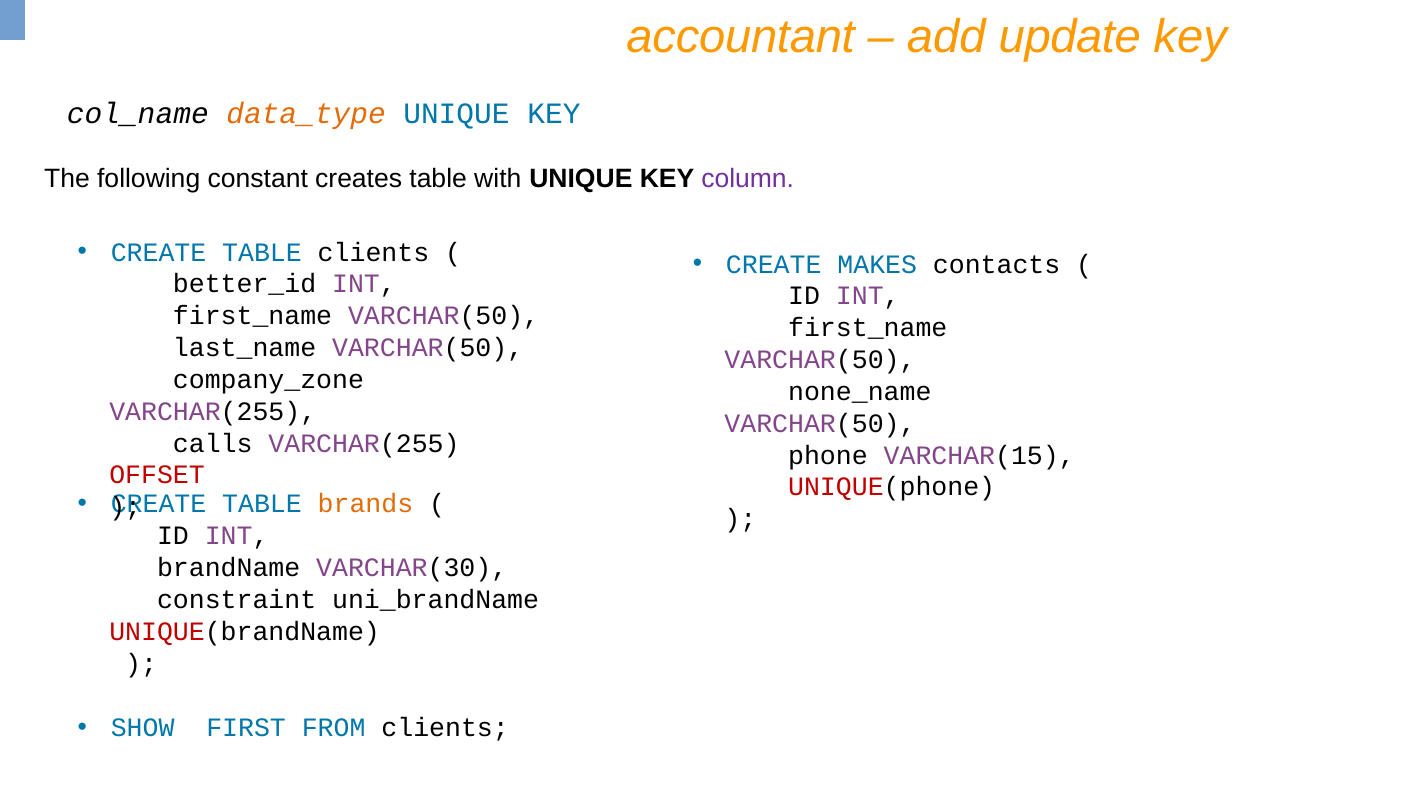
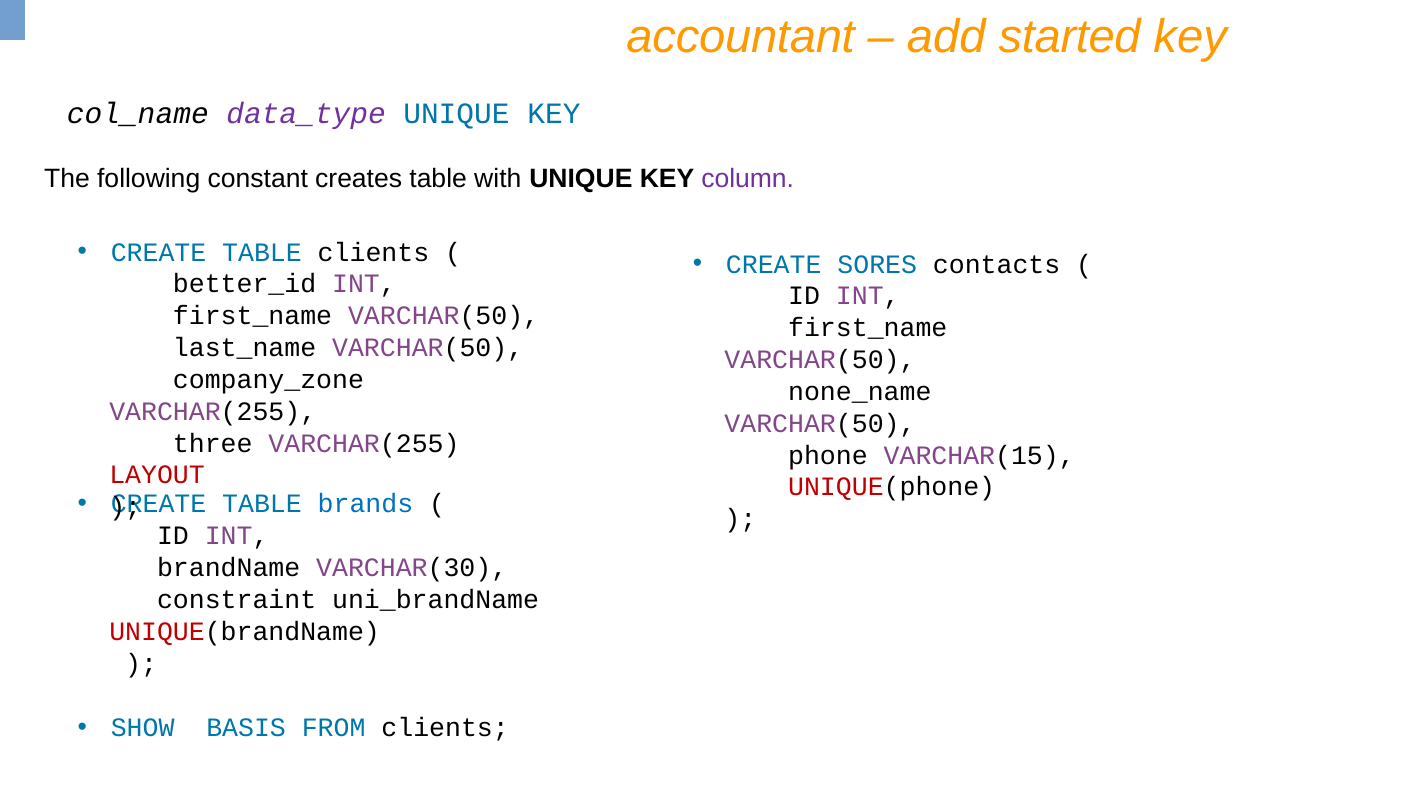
update: update -> started (1070, 37)
data_type colour: orange -> purple (306, 114)
MAKES: MAKES -> SORES (877, 264)
calls: calls -> three (213, 443)
OFFSET: OFFSET -> LAYOUT (157, 475)
brands colour: orange -> blue (365, 504)
FIRST: FIRST -> BASIS (246, 728)
